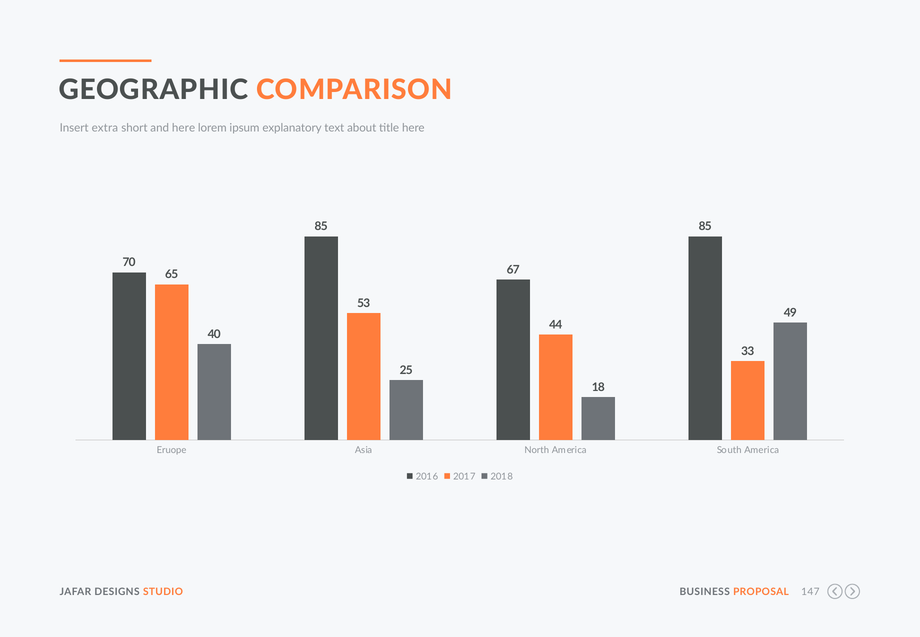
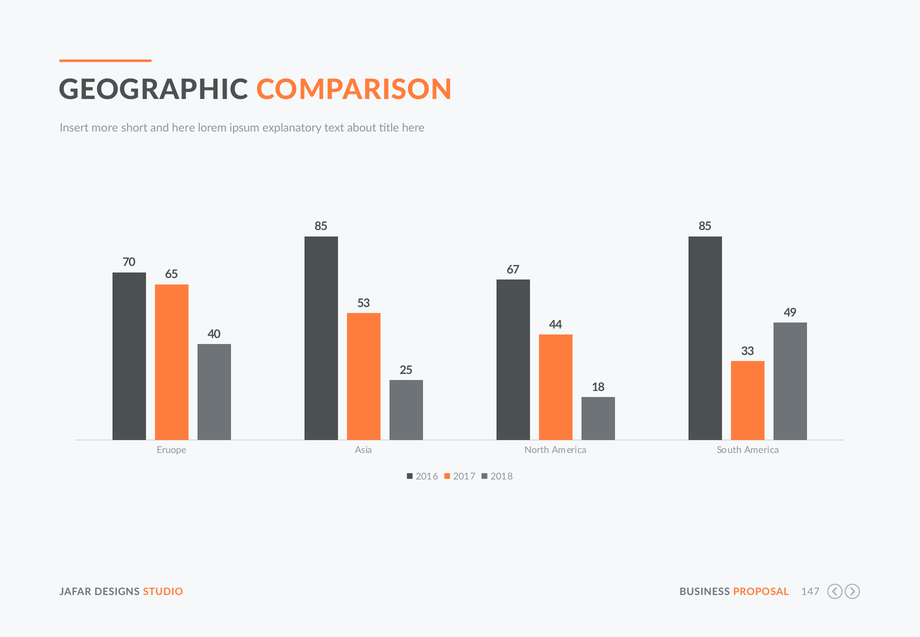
extra: extra -> more (105, 128)
